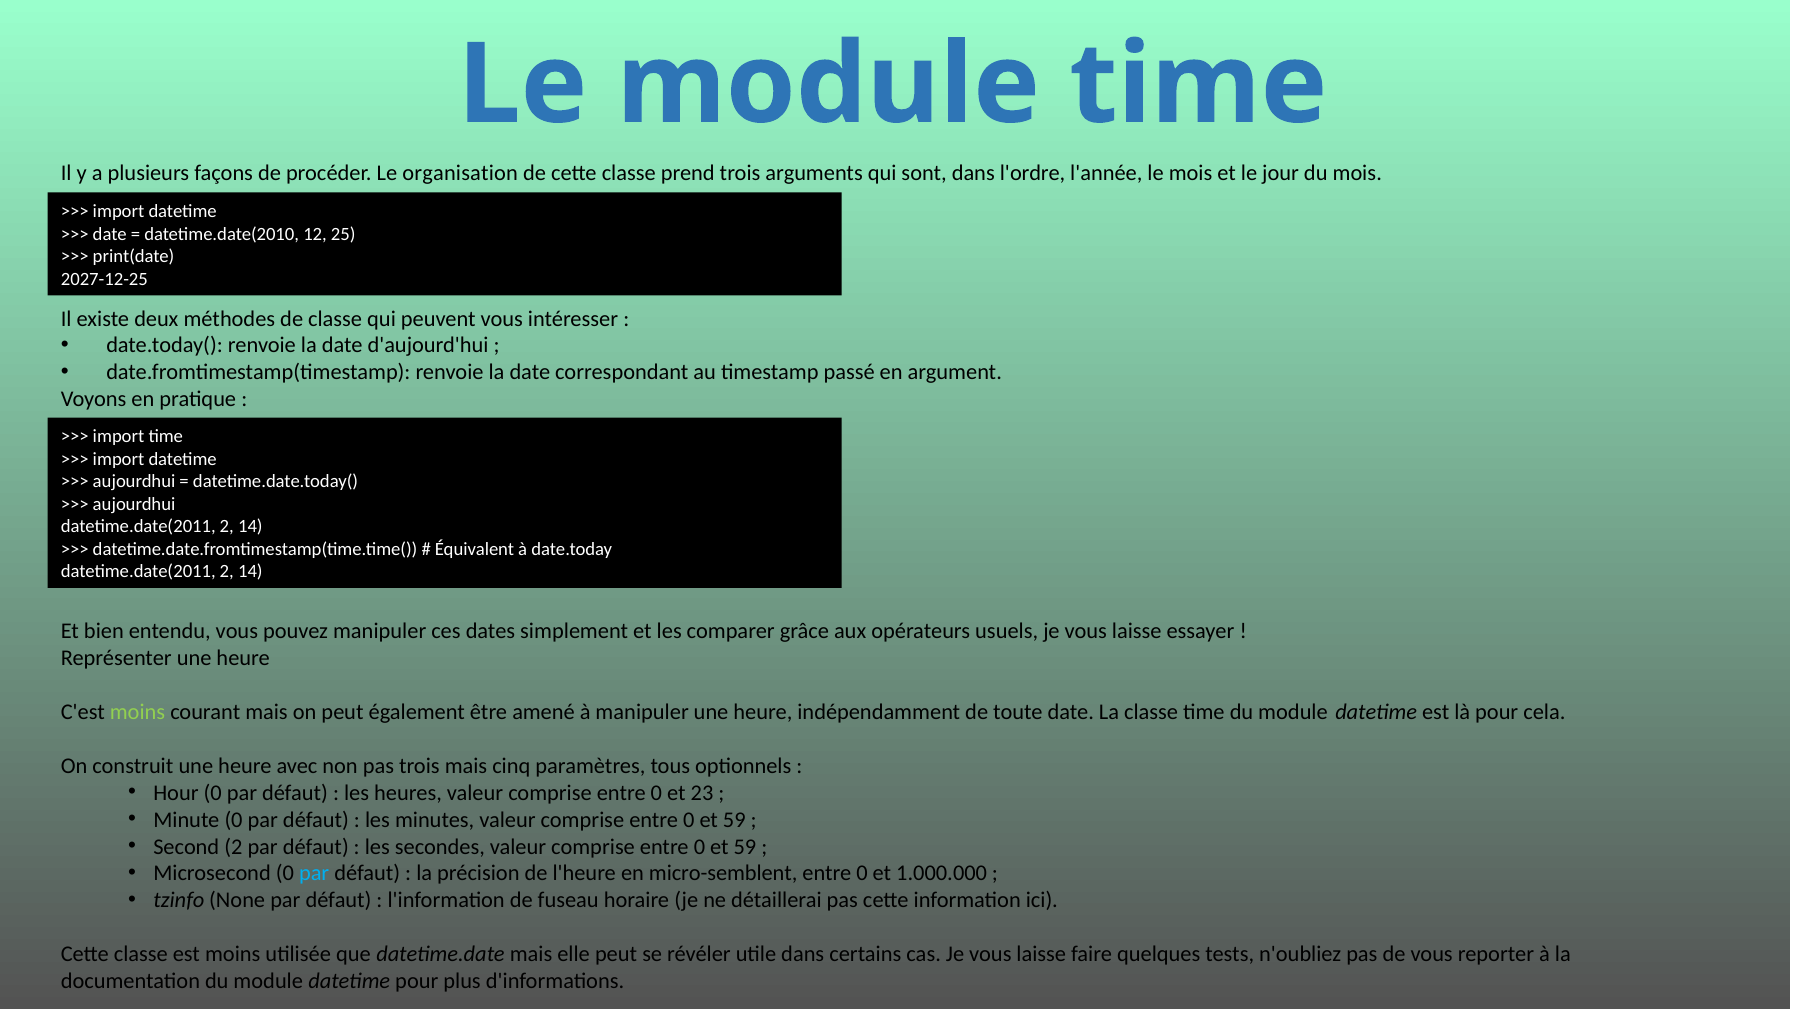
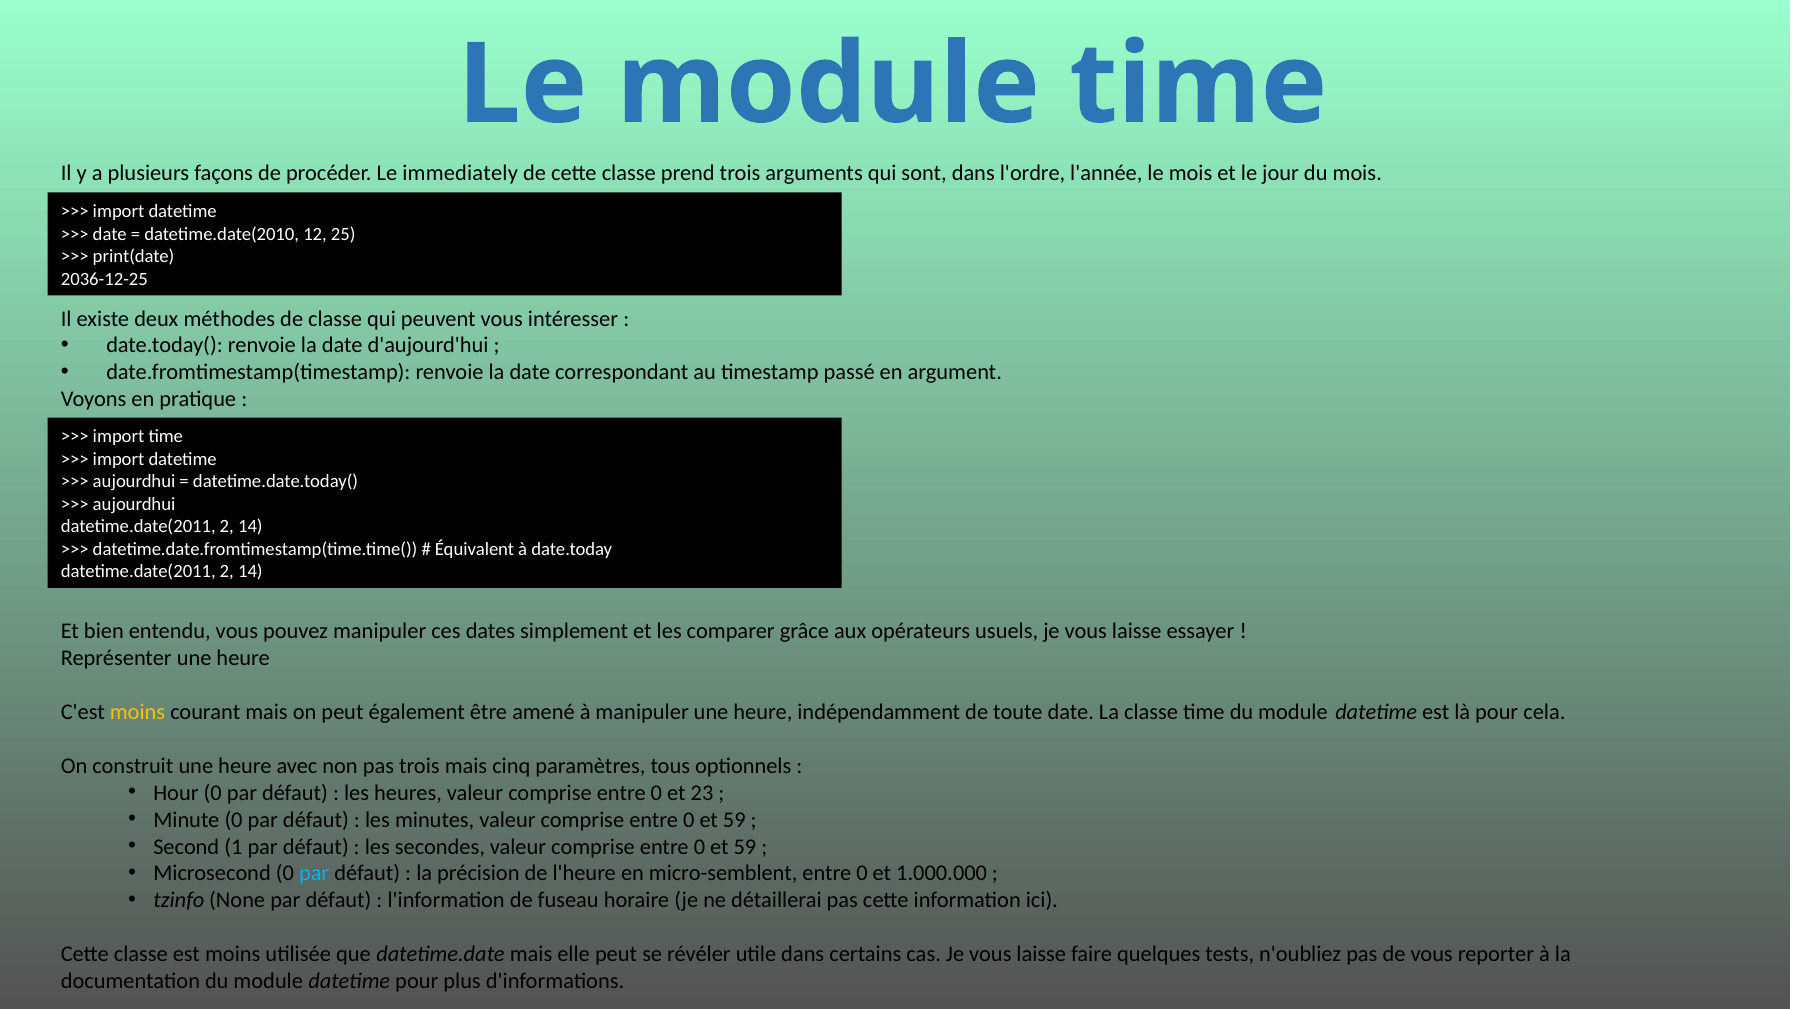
organisation: organisation -> immediately (460, 173)
2027-12-25: 2027-12-25 -> 2036-12-25 (104, 279)
moins colour: light green -> yellow (138, 712)
Second 2: 2 -> 1 (233, 847)
